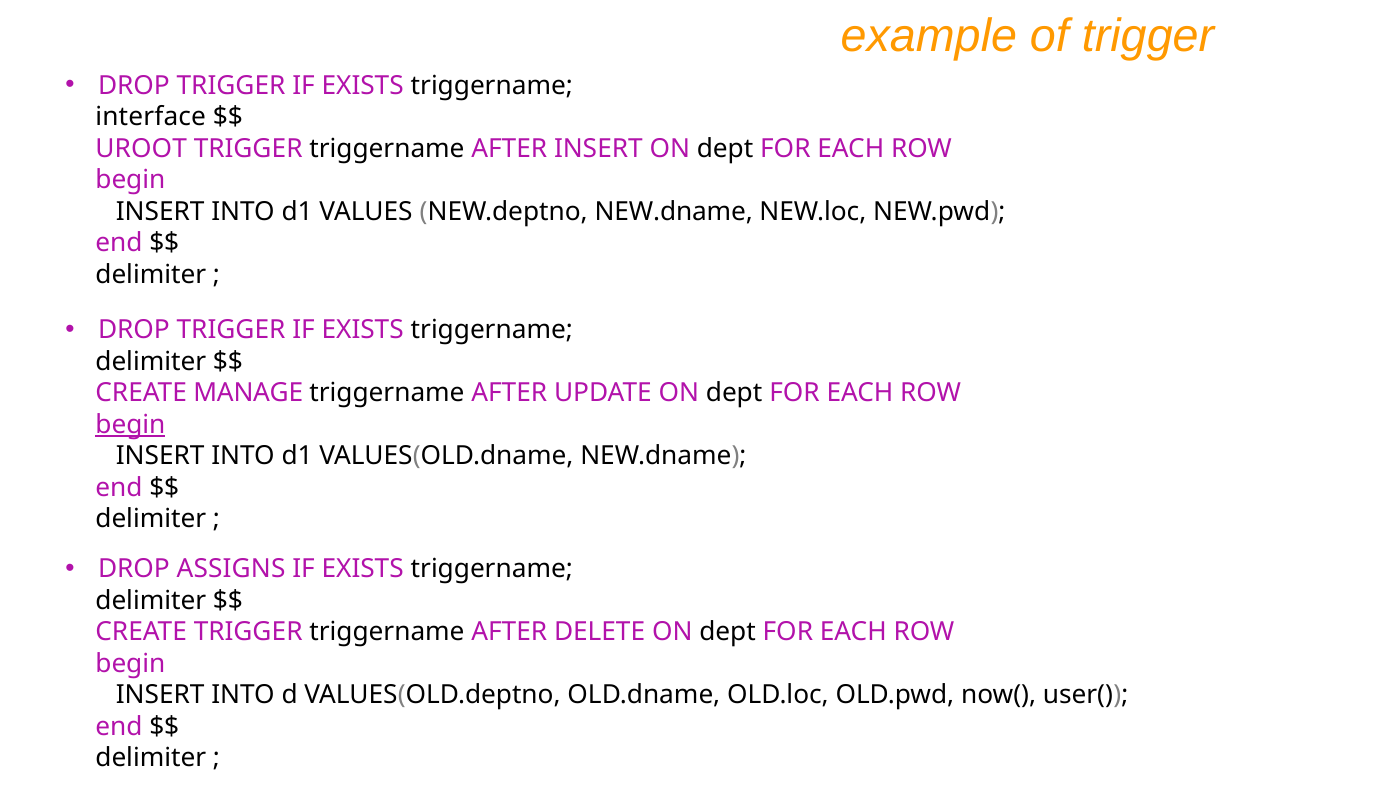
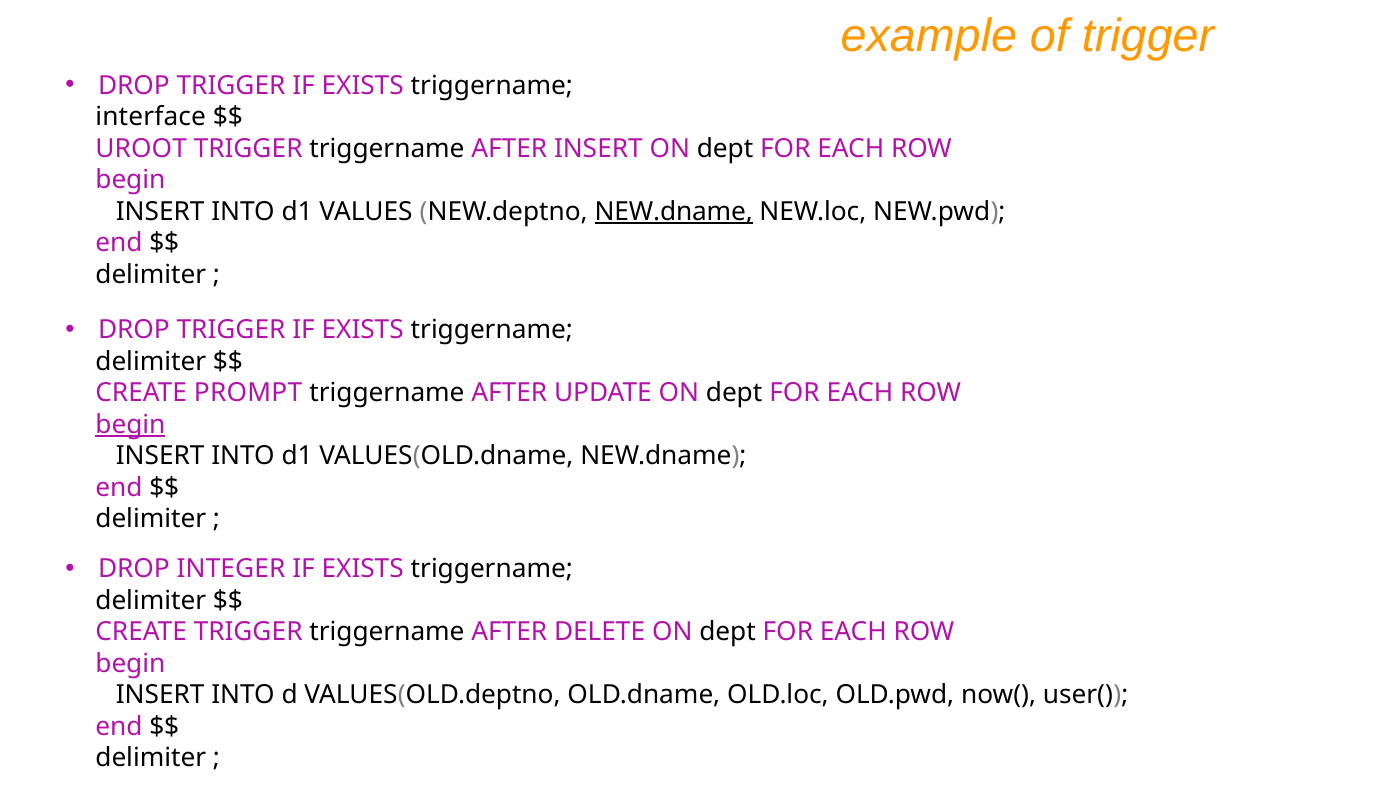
NEW.dname underline: none -> present (674, 212)
MANAGE: MANAGE -> PROMPT (248, 393)
ASSIGNS: ASSIGNS -> INTEGER (231, 569)
